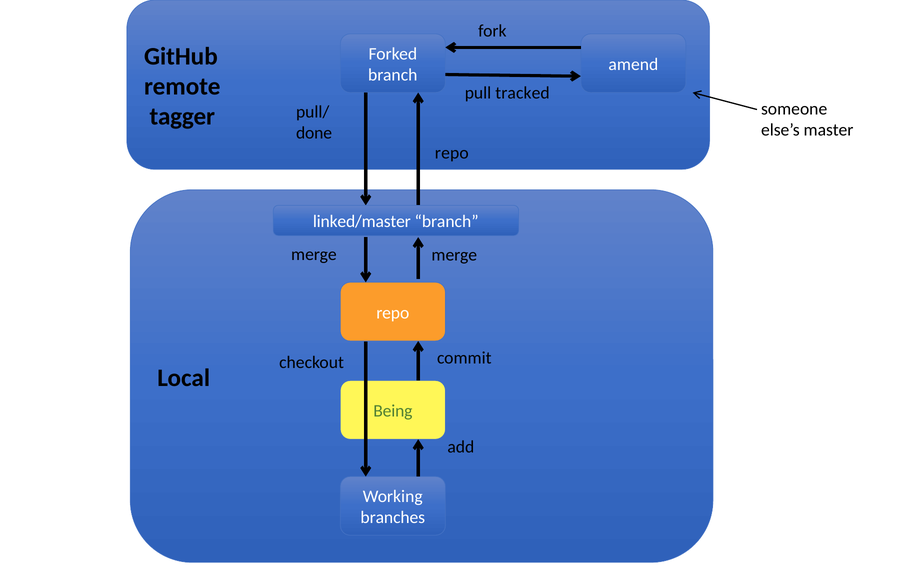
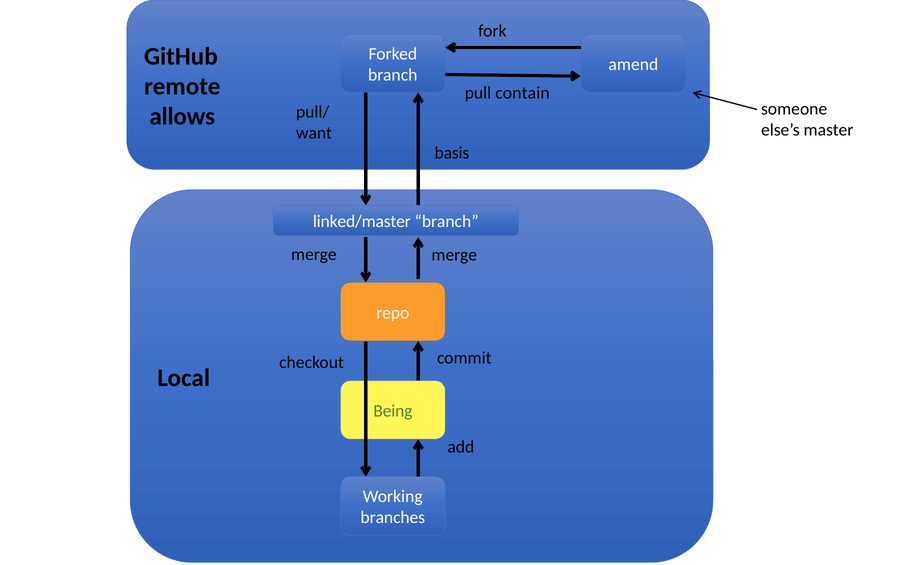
tracked: tracked -> contain (522, 93)
tagger: tagger -> allows (182, 117)
done: done -> want (314, 133)
repo: repo -> basis (452, 153)
